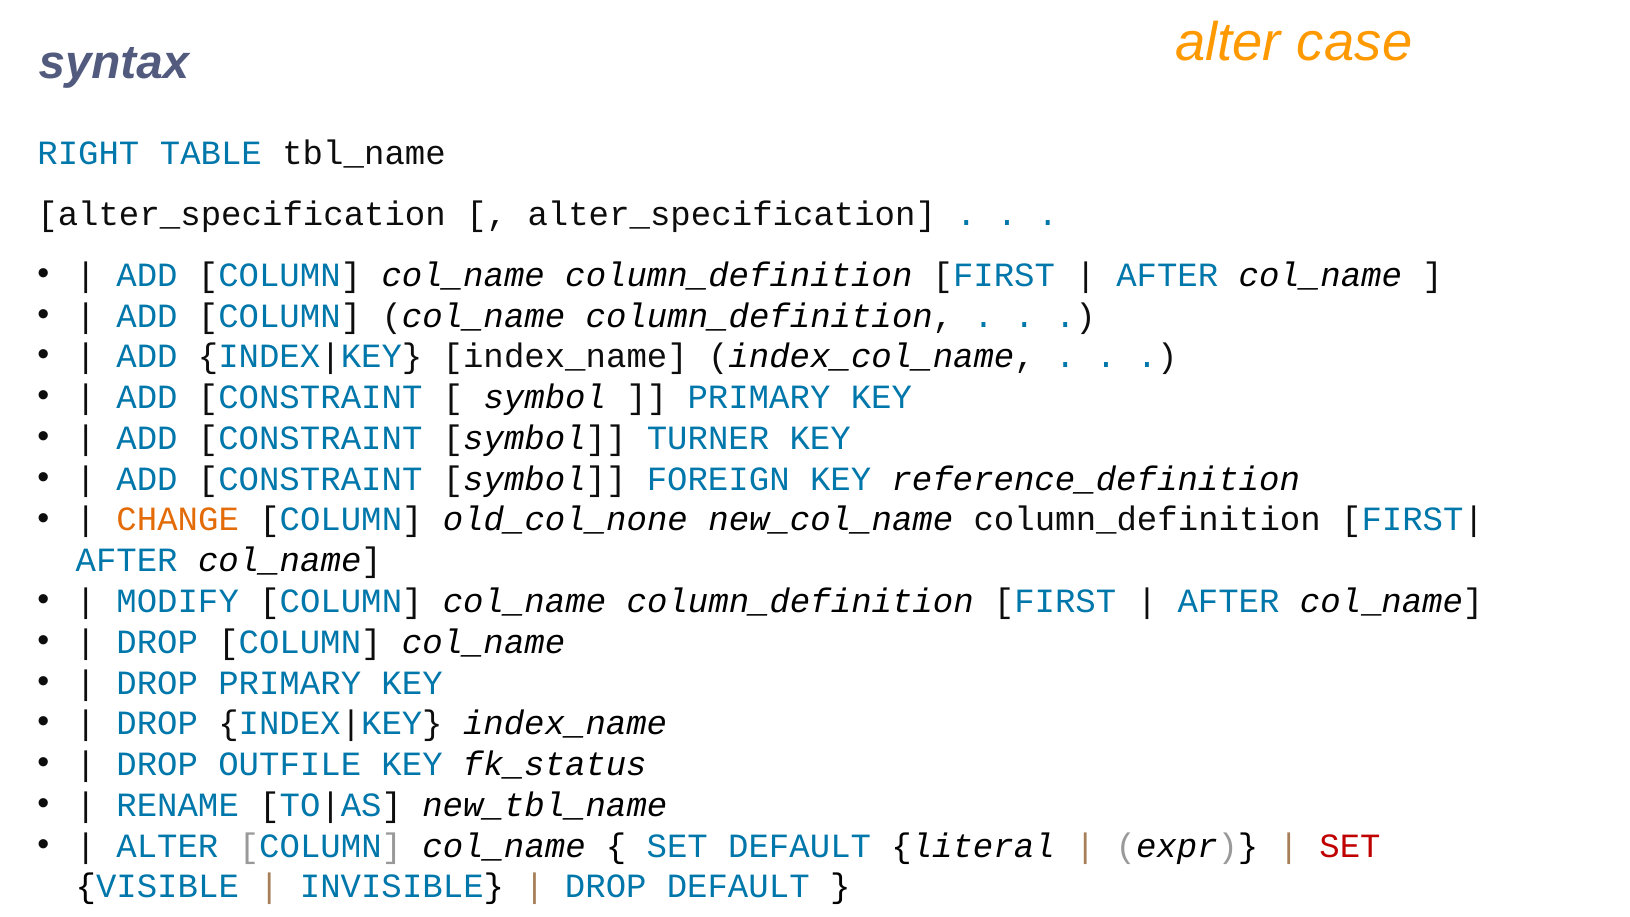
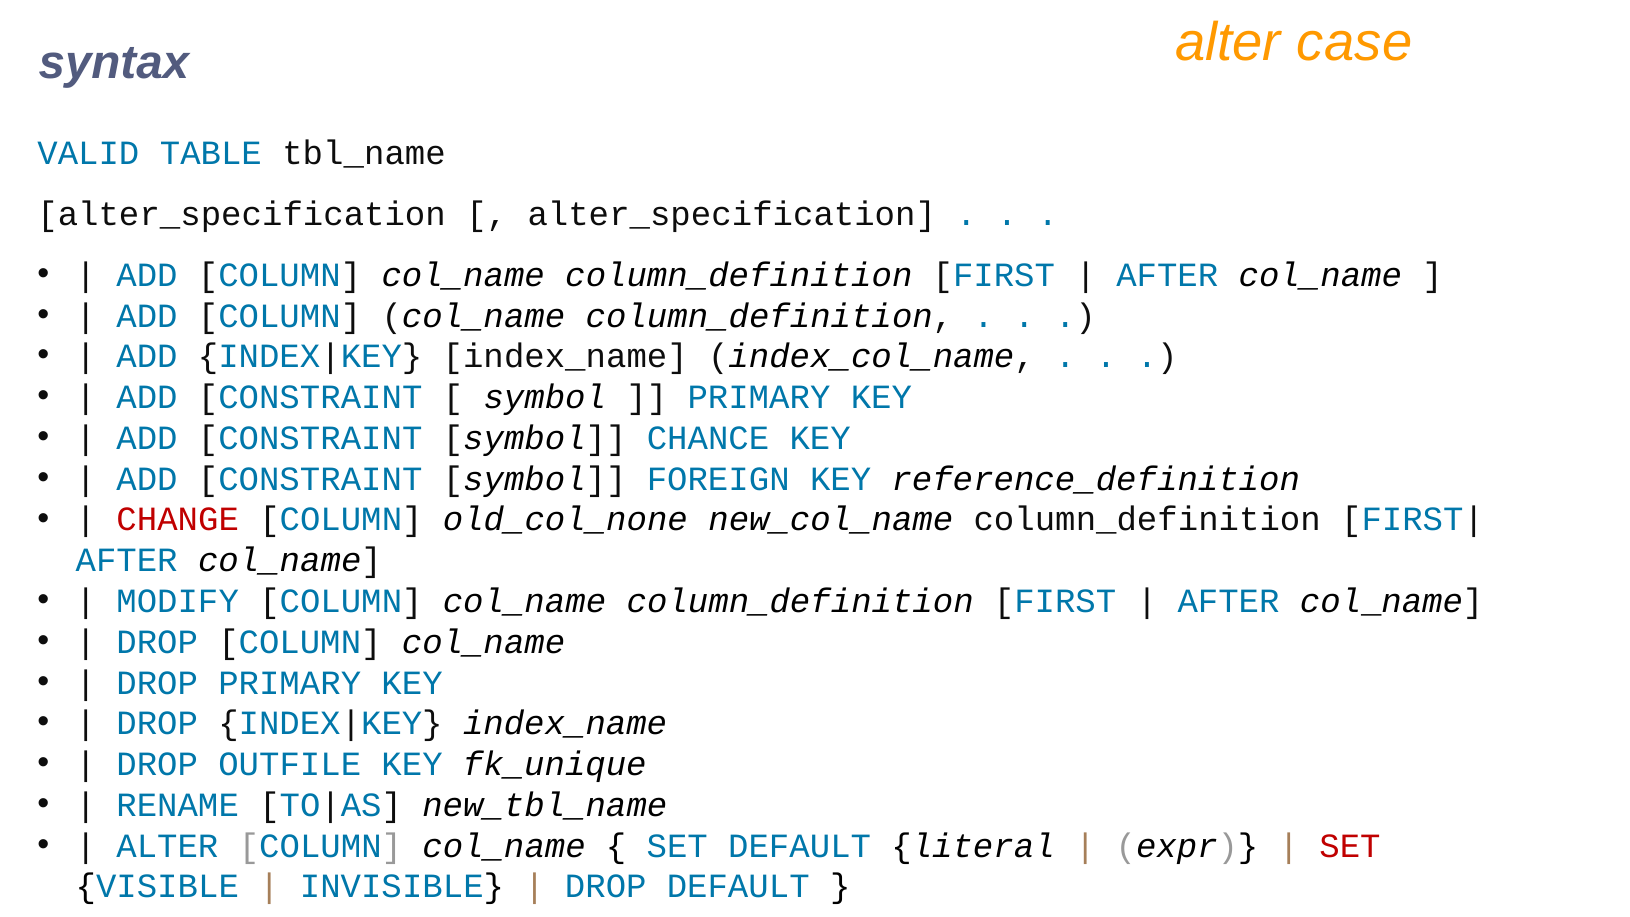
RIGHT: RIGHT -> VALID (88, 153)
TURNER: TURNER -> CHANCE (708, 438)
CHANGE colour: orange -> red (178, 520)
fk_status: fk_status -> fk_unique (555, 764)
